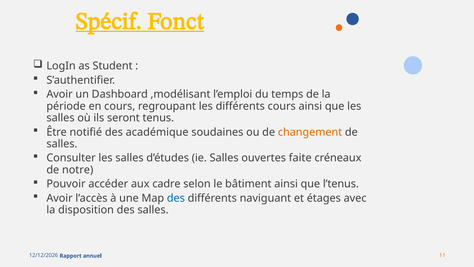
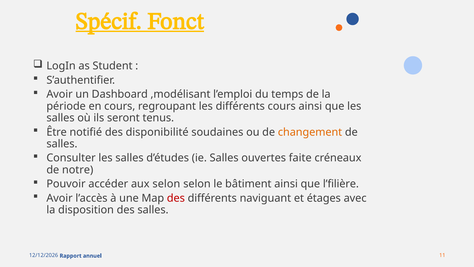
académique: académique -> disponibilité (157, 132)
aux cadre: cadre -> selon (166, 184)
l’tenus: l’tenus -> l’filière (341, 184)
des colour: blue -> red (176, 198)
